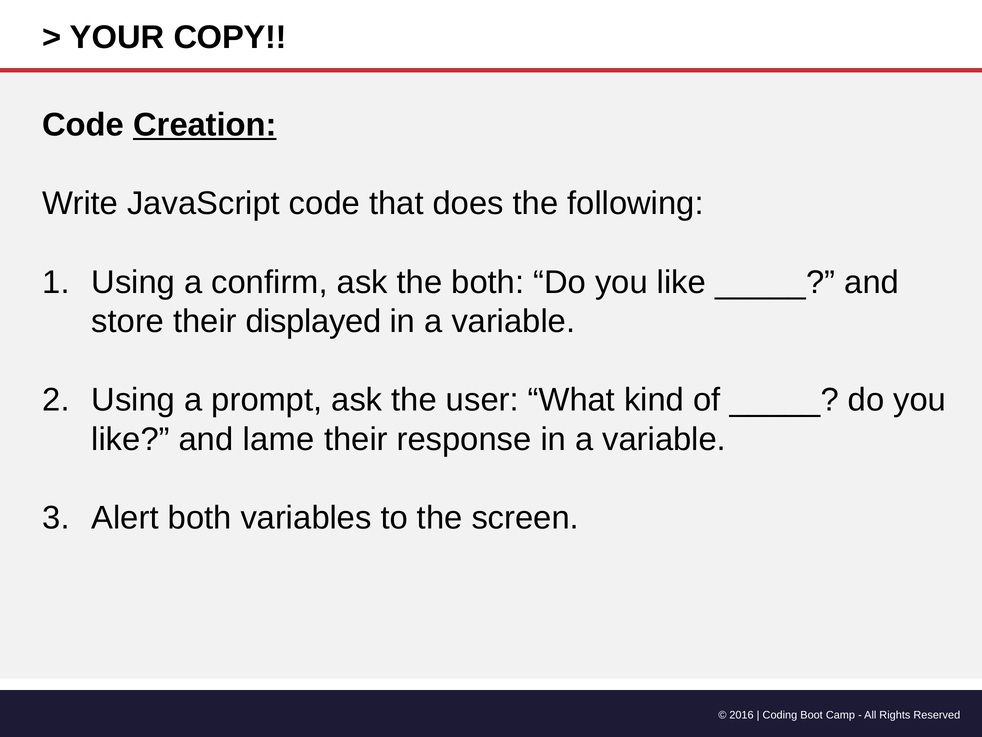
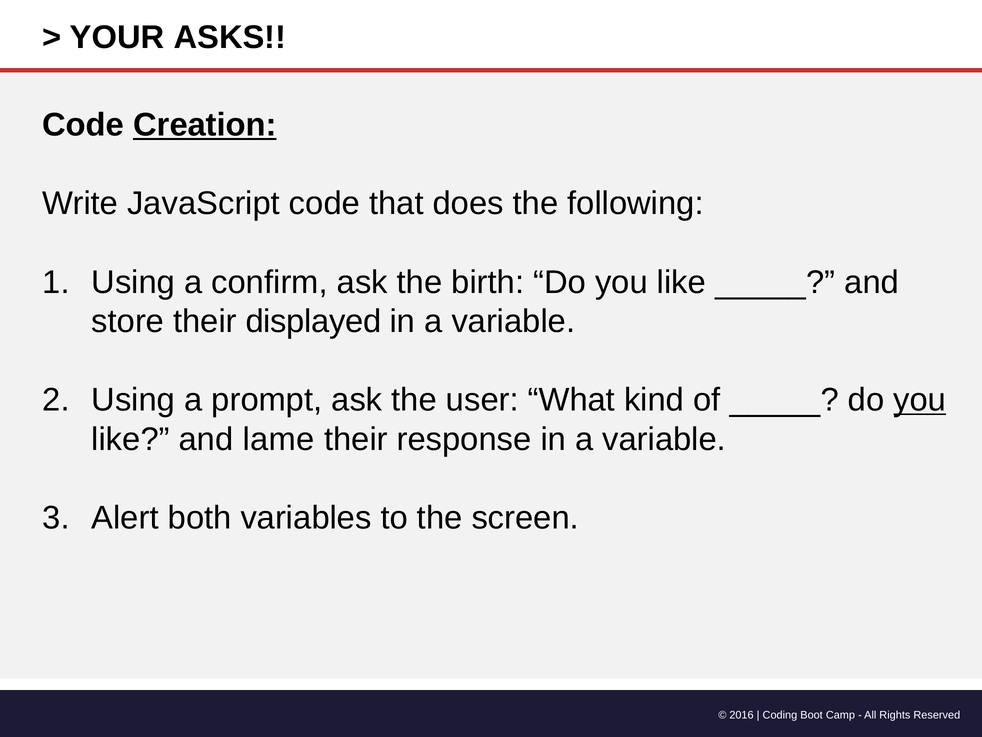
COPY: COPY -> ASKS (230, 37)
the both: both -> birth (488, 282)
you underline: none -> present (920, 400)
